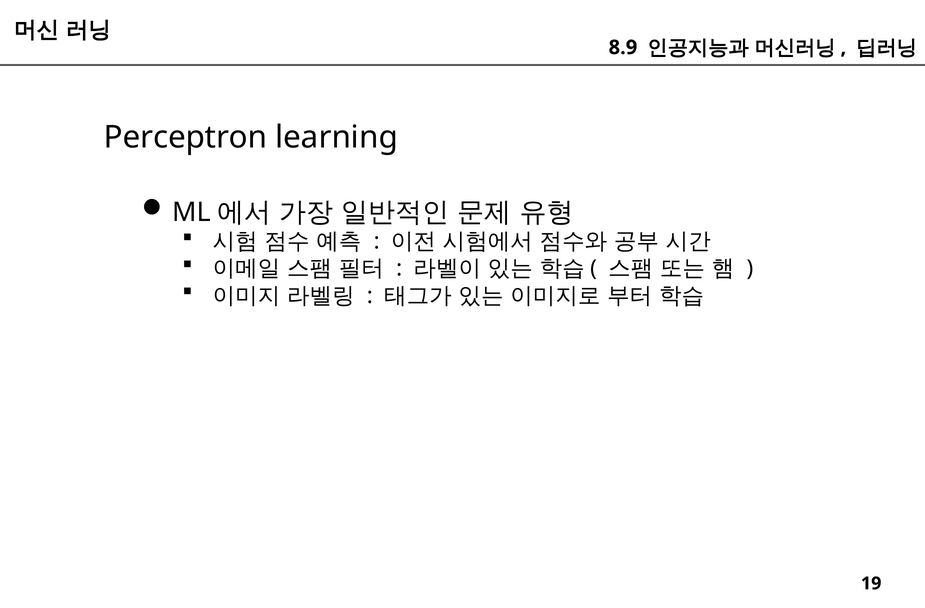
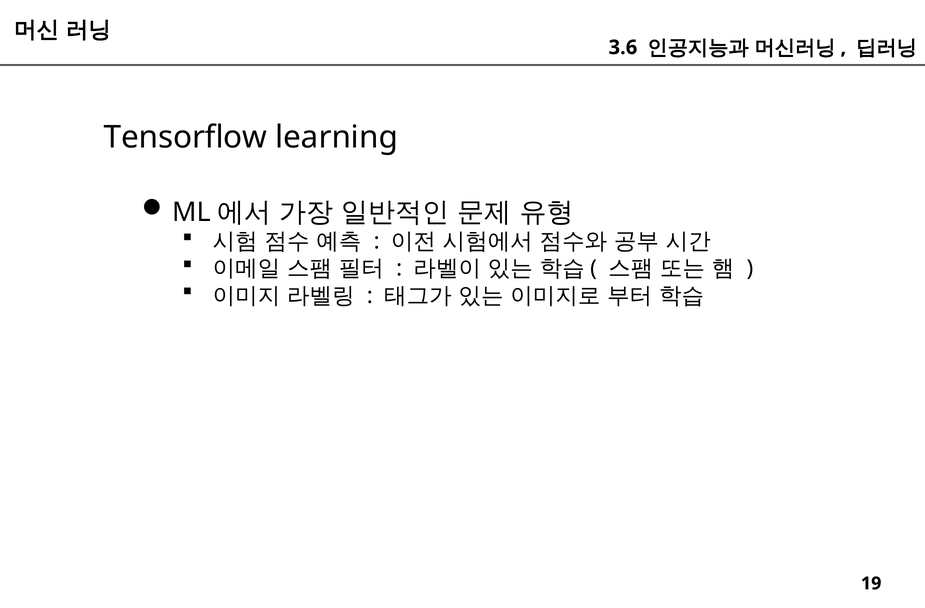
8.9: 8.9 -> 3.6 (623, 47)
Perceptron: Perceptron -> Tensorflow (186, 137)
